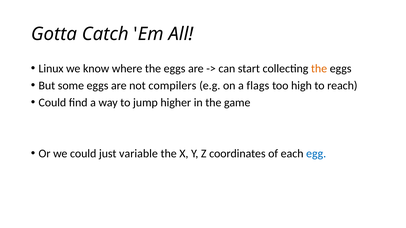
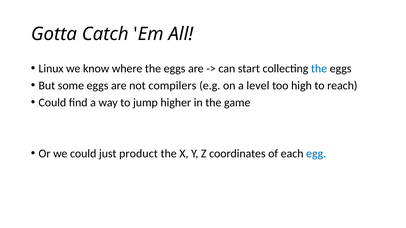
the colour: orange -> blue (319, 69)
flags: flags -> level (258, 86)
variable: variable -> product (138, 154)
